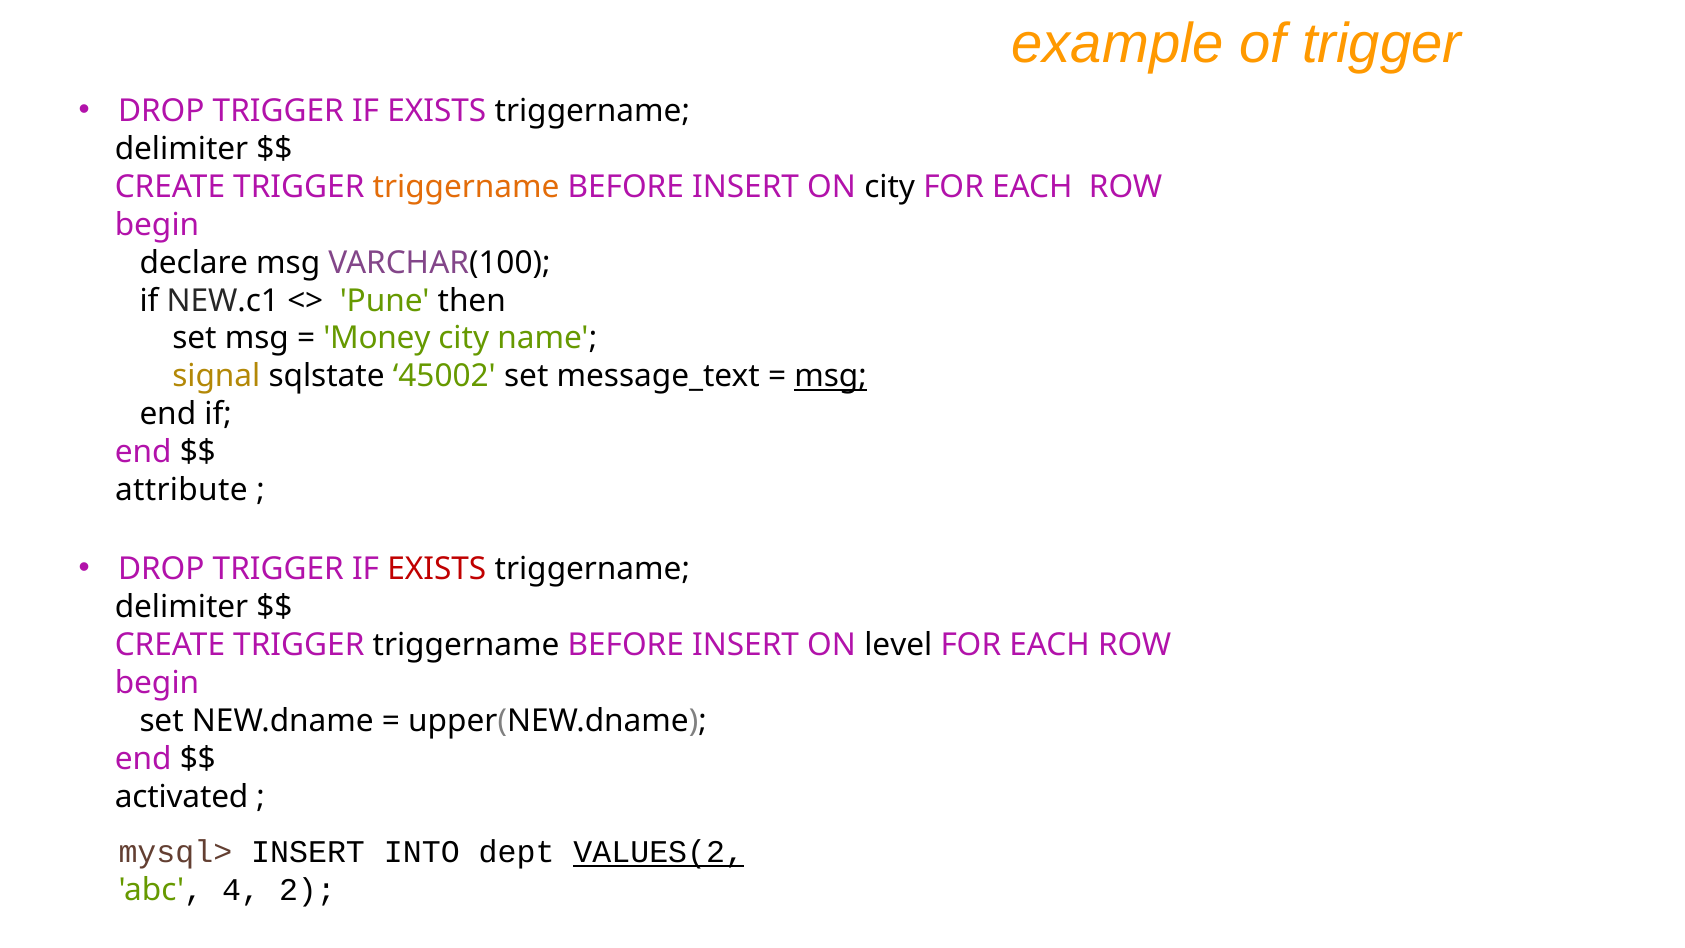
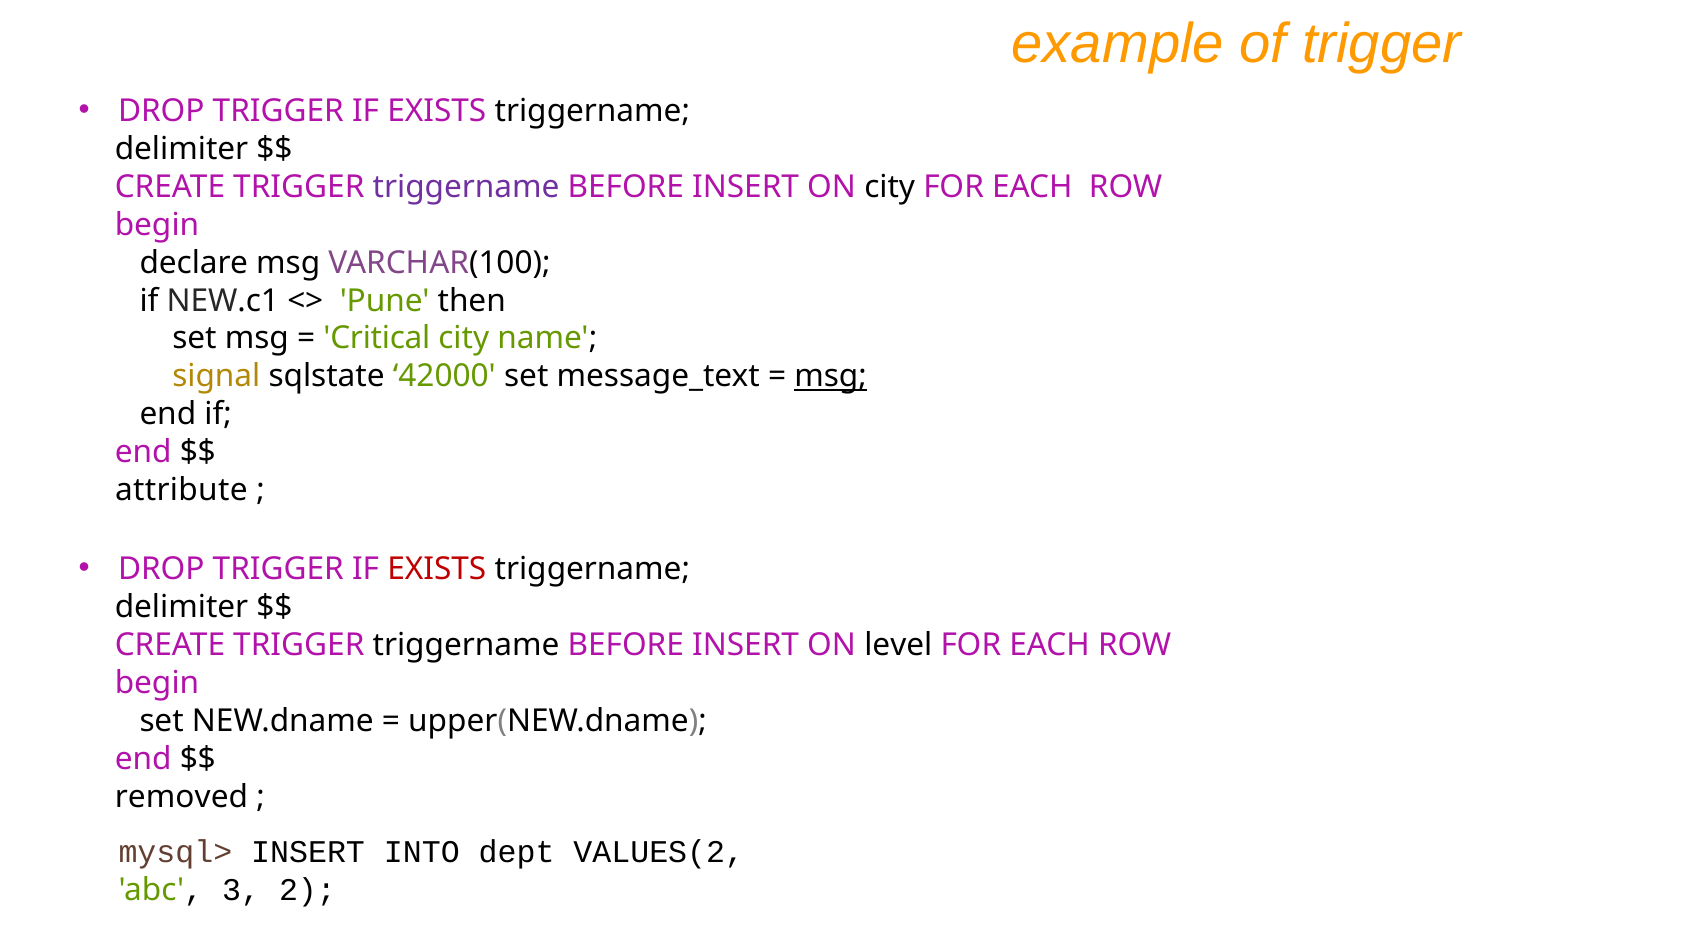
triggername colour: orange -> purple (466, 187)
Money: Money -> Critical (377, 338)
45002: 45002 -> 42000 (444, 376)
activated: activated -> removed (181, 796)
VALUES(2 underline: present -> none (659, 852)
4: 4 -> 3 (241, 890)
